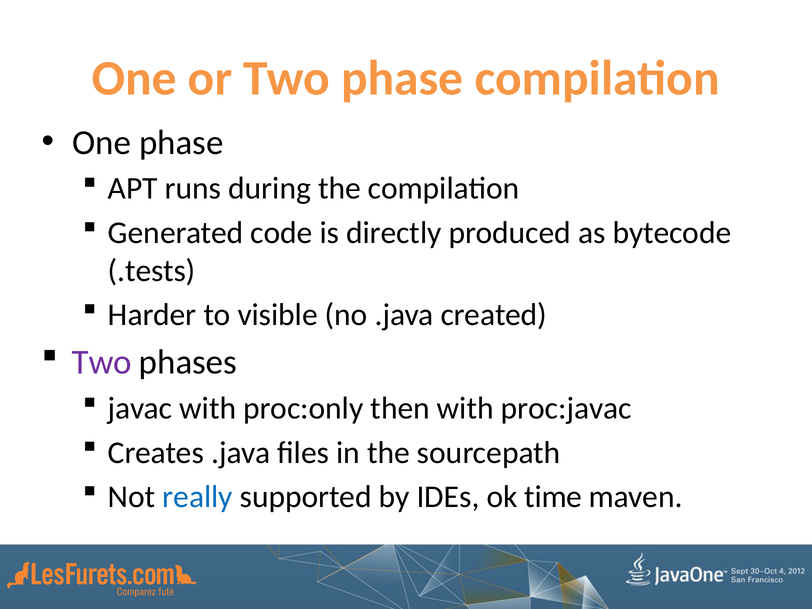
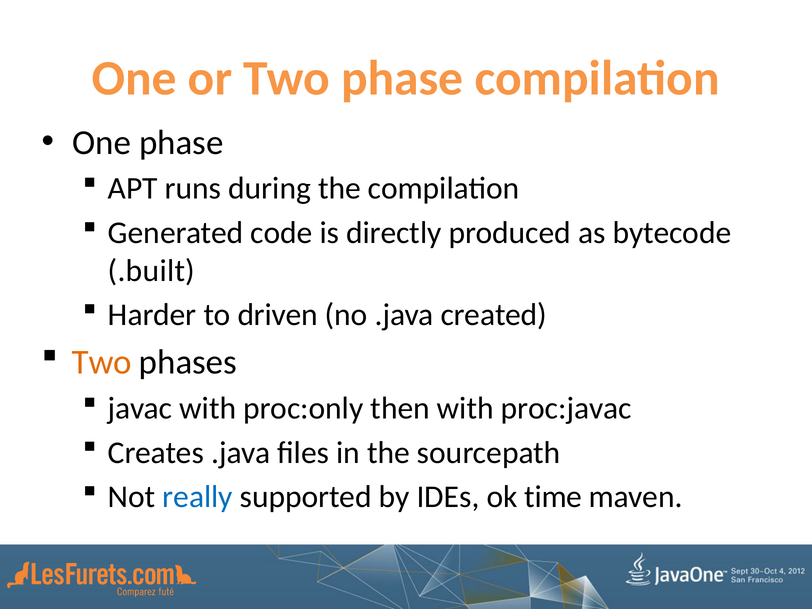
.tests: .tests -> .built (151, 271)
visible: visible -> driven (278, 315)
Two colour: purple -> orange (102, 362)
